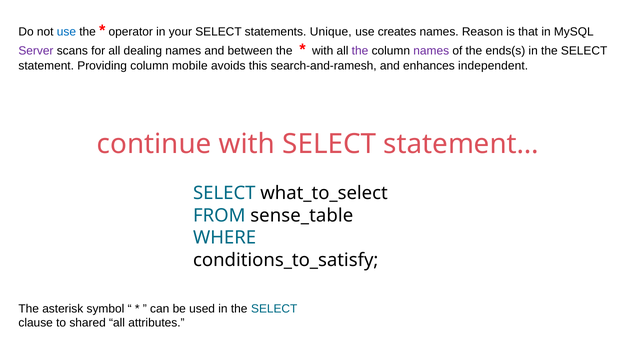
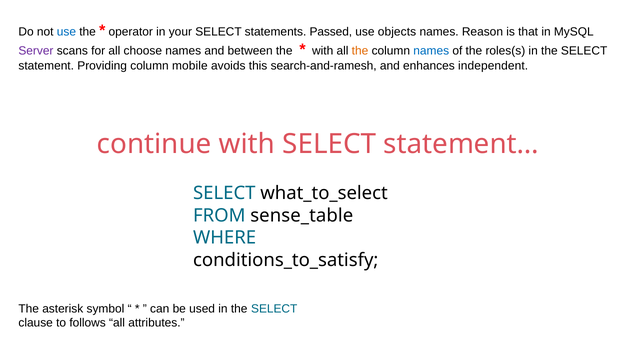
Unique: Unique -> Passed (331, 32)
creates: creates -> objects (397, 32)
dealing: dealing -> choose (143, 51)
the colour: purple -> orange (360, 51)
names colour: purple -> blue (431, 51)
ends(s: ends(s -> roles(s (505, 51)
shared: shared -> follows (88, 324)
